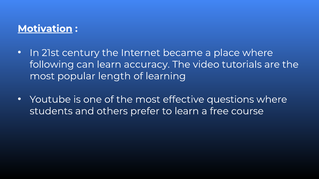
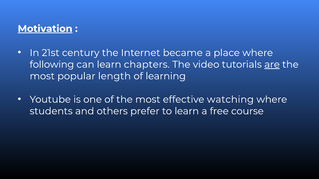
accuracy: accuracy -> chapters (147, 65)
are underline: none -> present (272, 65)
questions: questions -> watching (230, 100)
